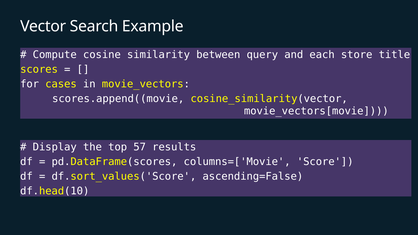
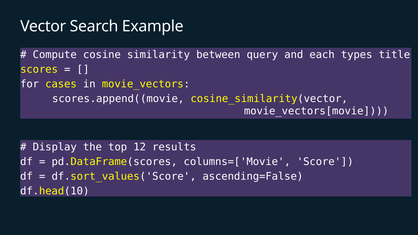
store: store -> types (357, 55)
57: 57 -> 12 (140, 147)
